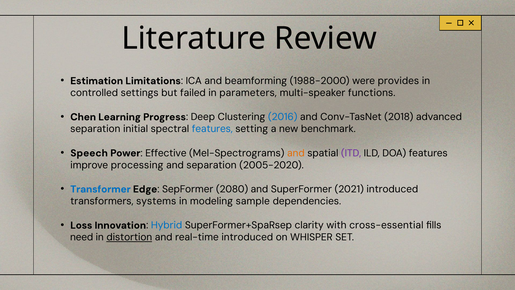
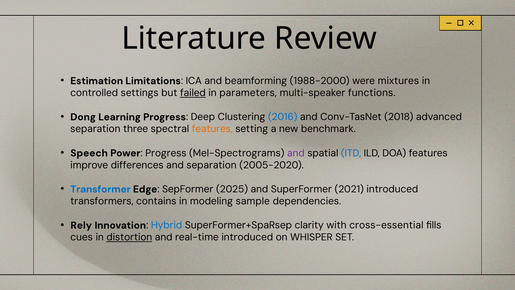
provides: provides -> mixtures (398, 81)
failed underline: none -> present (193, 93)
Chen: Chen -> Dong (83, 117)
initial: initial -> three (136, 129)
features colour: blue -> orange (212, 129)
Power Effective: Effective -> Progress (166, 153)
and colour: orange -> purple (296, 153)
ITD colour: purple -> blue (351, 153)
processing: processing -> differences (137, 165)
2080: 2080 -> 2025 (232, 189)
systems: systems -> contains (156, 201)
Loss: Loss -> Rely (81, 225)
need: need -> cues (82, 237)
